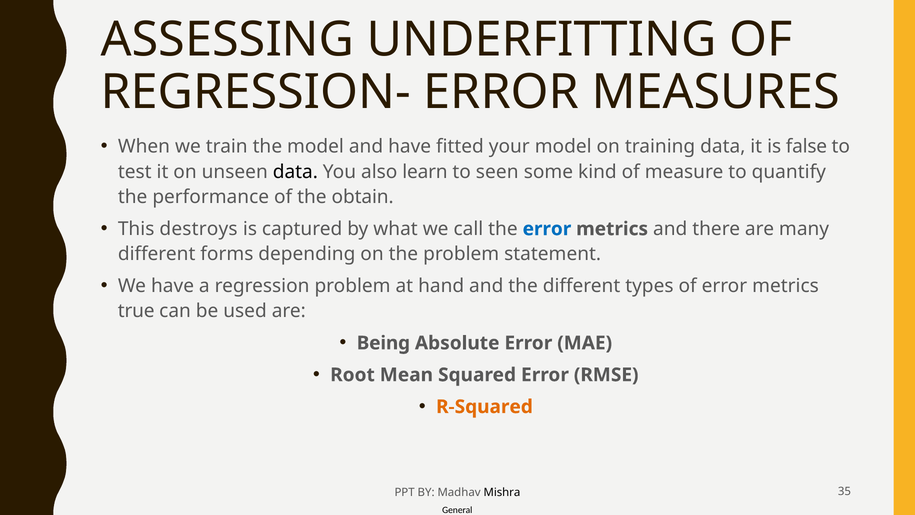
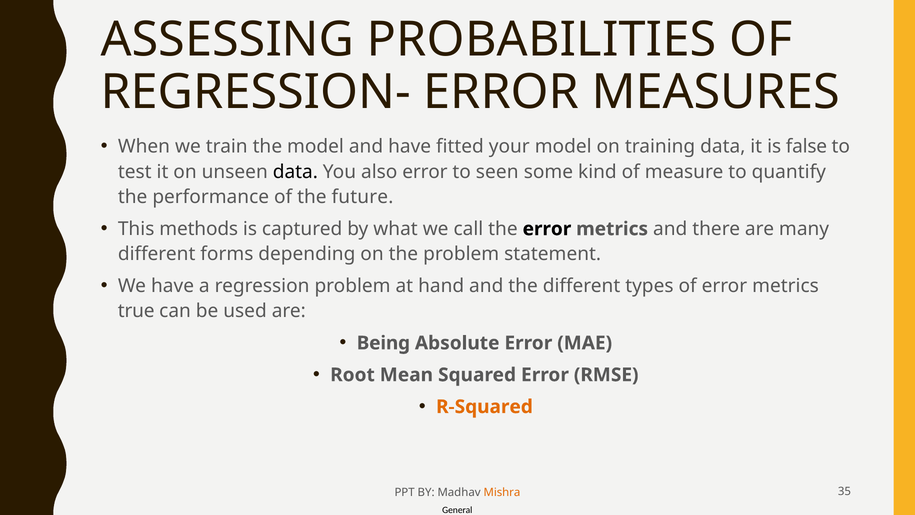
UNDERFITTING: UNDERFITTING -> PROBABILITIES (542, 40)
also learn: learn -> error (425, 172)
obtain: obtain -> future (362, 197)
destroys: destroys -> methods (199, 229)
error colour: blue -> black (547, 229)
Mishra colour: black -> orange (502, 492)
